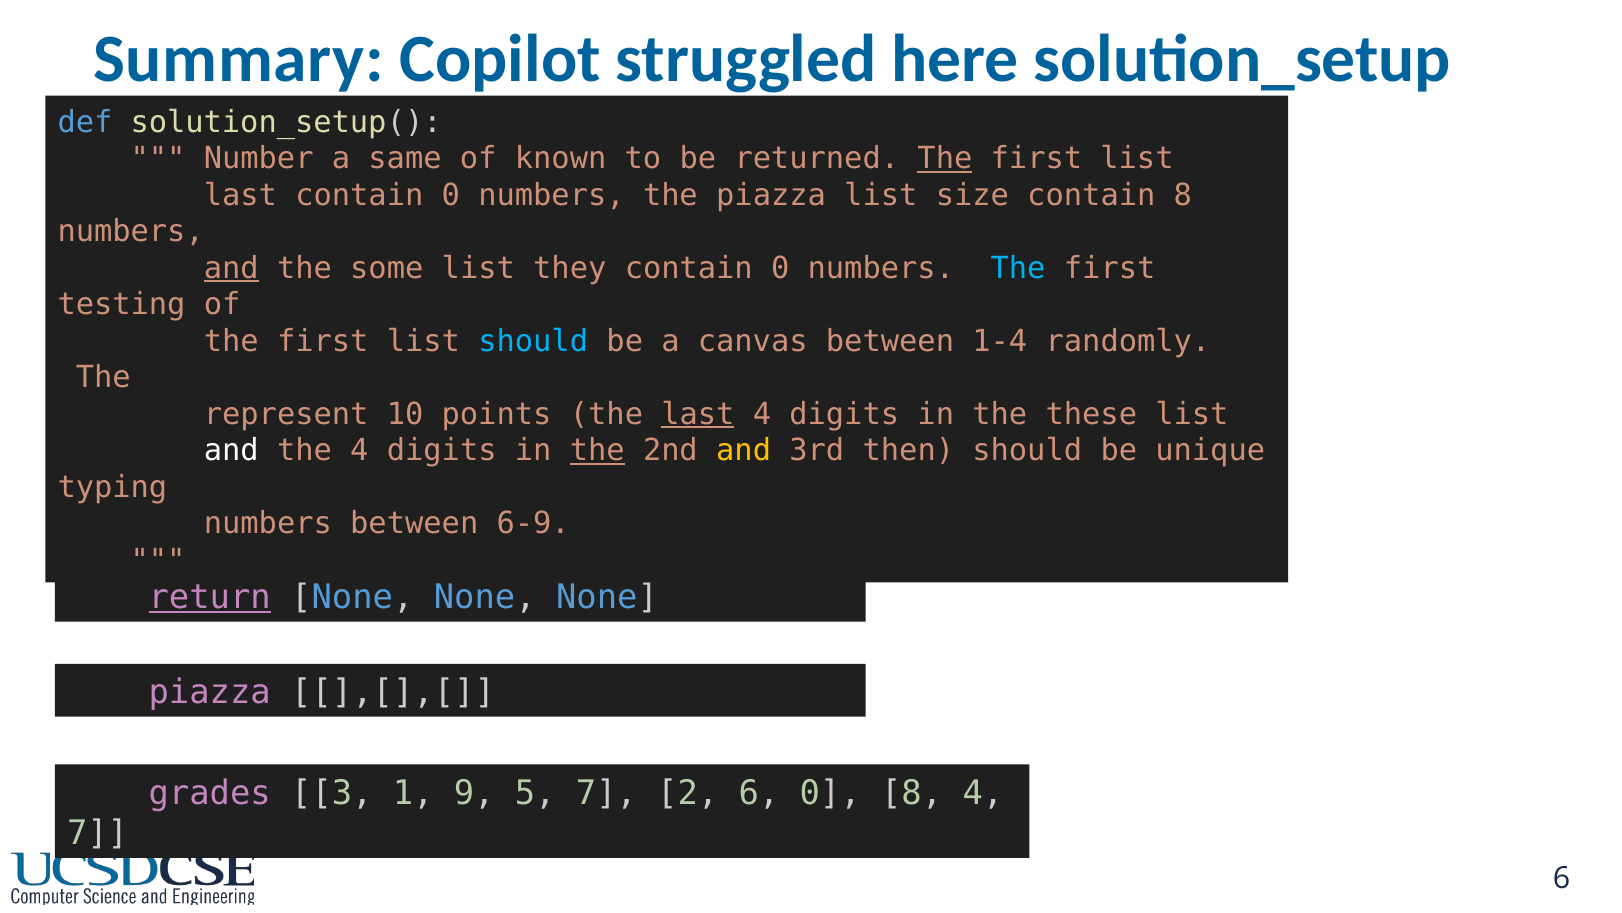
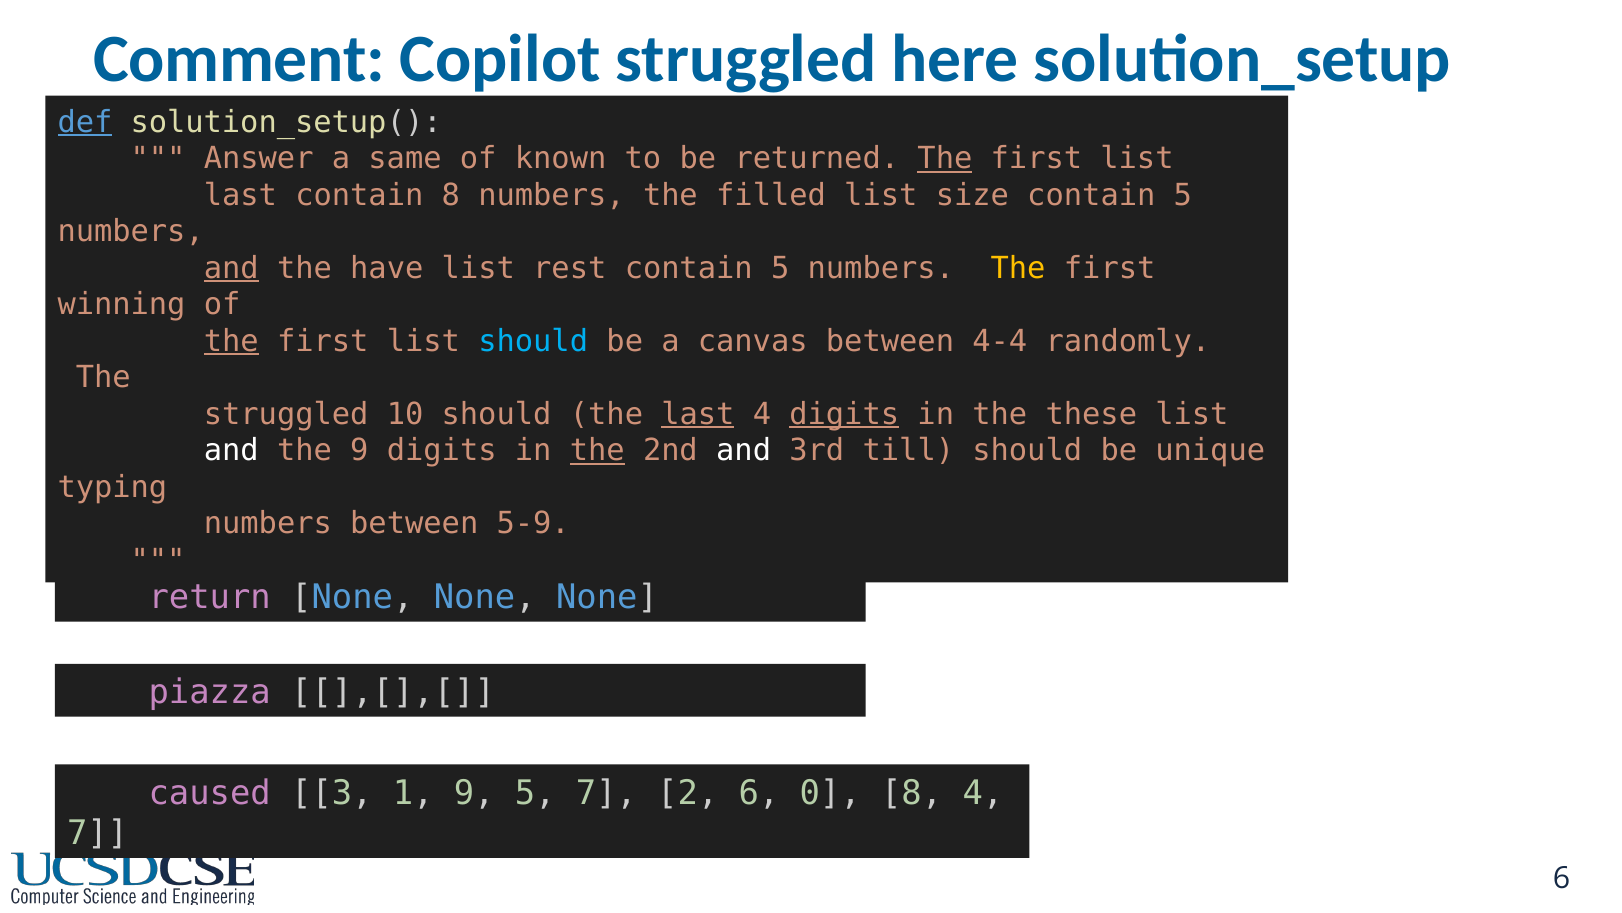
Summary: Summary -> Comment (239, 59)
def underline: none -> present (85, 122)
Number: Number -> Answer (259, 158)
0: 0 -> 8 (451, 195)
the piazza: piazza -> filled (771, 195)
8: 8 -> 5 (1183, 195)
some: some -> have (387, 268)
they: they -> rest (570, 268)
0: 0 -> 5 (780, 268)
The colour: light blue -> yellow (1018, 268)
testing: testing -> winning (122, 304)
the underline: none -> present (231, 341)
1-4: 1-4 -> 4-4 (1000, 341)
represent: represent -> struggled (286, 414)
10 points: points -> should (497, 414)
digits underline: none -> present (844, 414)
the 4: 4 -> 9 (359, 450)
and colour: yellow -> white (744, 450)
then: then -> till (908, 450)
6-9: 6-9 -> 5-9 (533, 523)
return underline: present -> none (210, 597)
grades: grades -> caused (210, 793)
